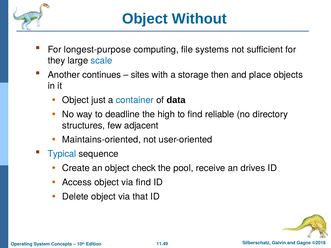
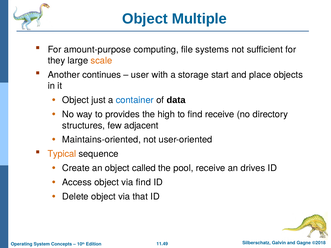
Without: Without -> Multiple (199, 19)
longest-purpose: longest-purpose -> amount-purpose (97, 50)
scale colour: blue -> orange (101, 61)
sites: sites -> user (140, 75)
then: then -> start (220, 75)
deadline: deadline -> provides (123, 115)
find reliable: reliable -> receive (220, 115)
Typical colour: blue -> orange (62, 154)
check: check -> called (144, 168)
